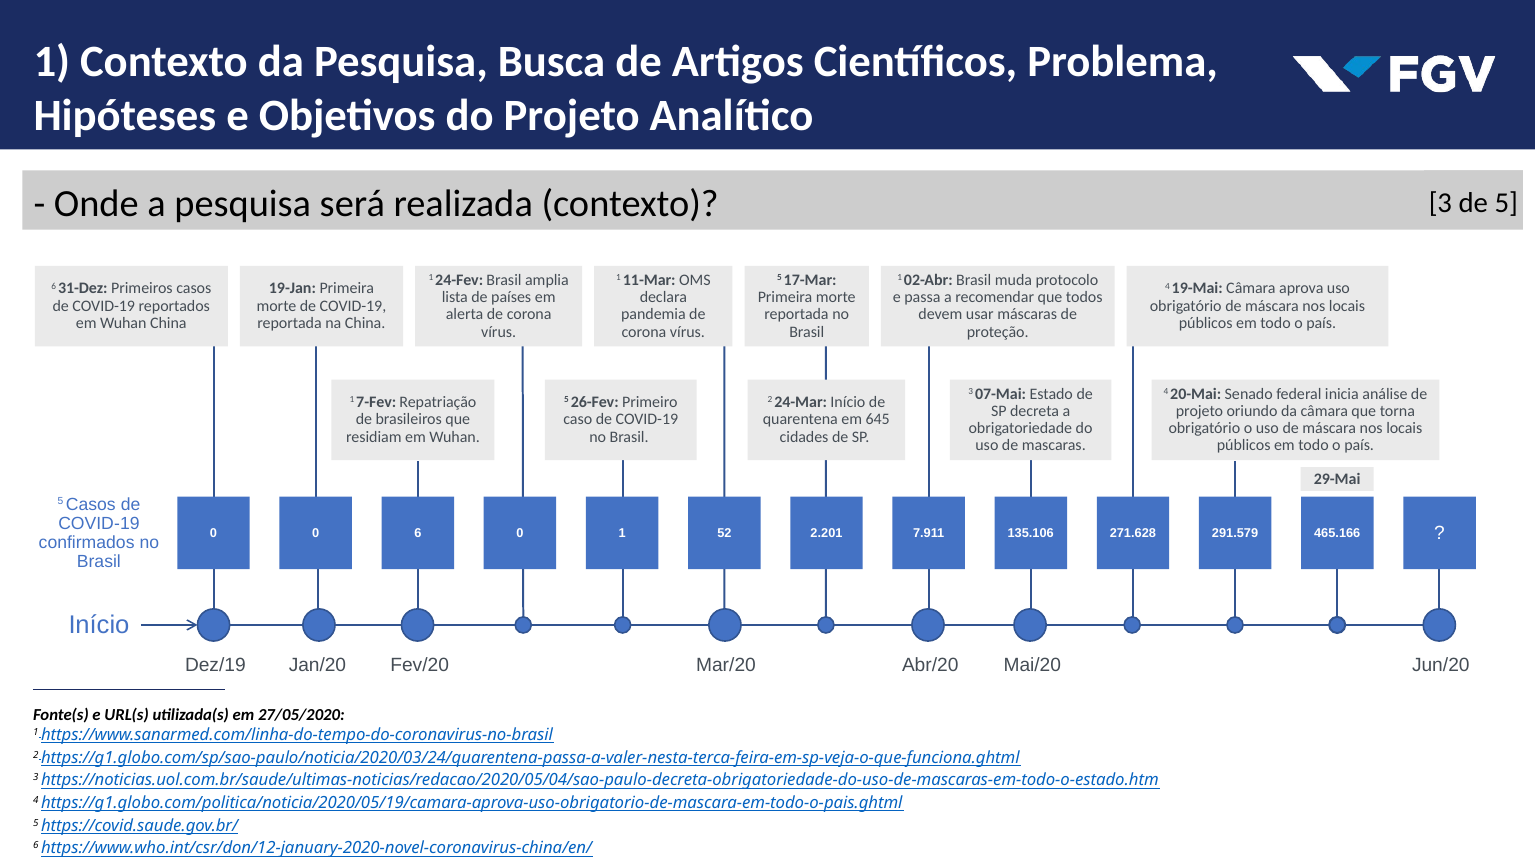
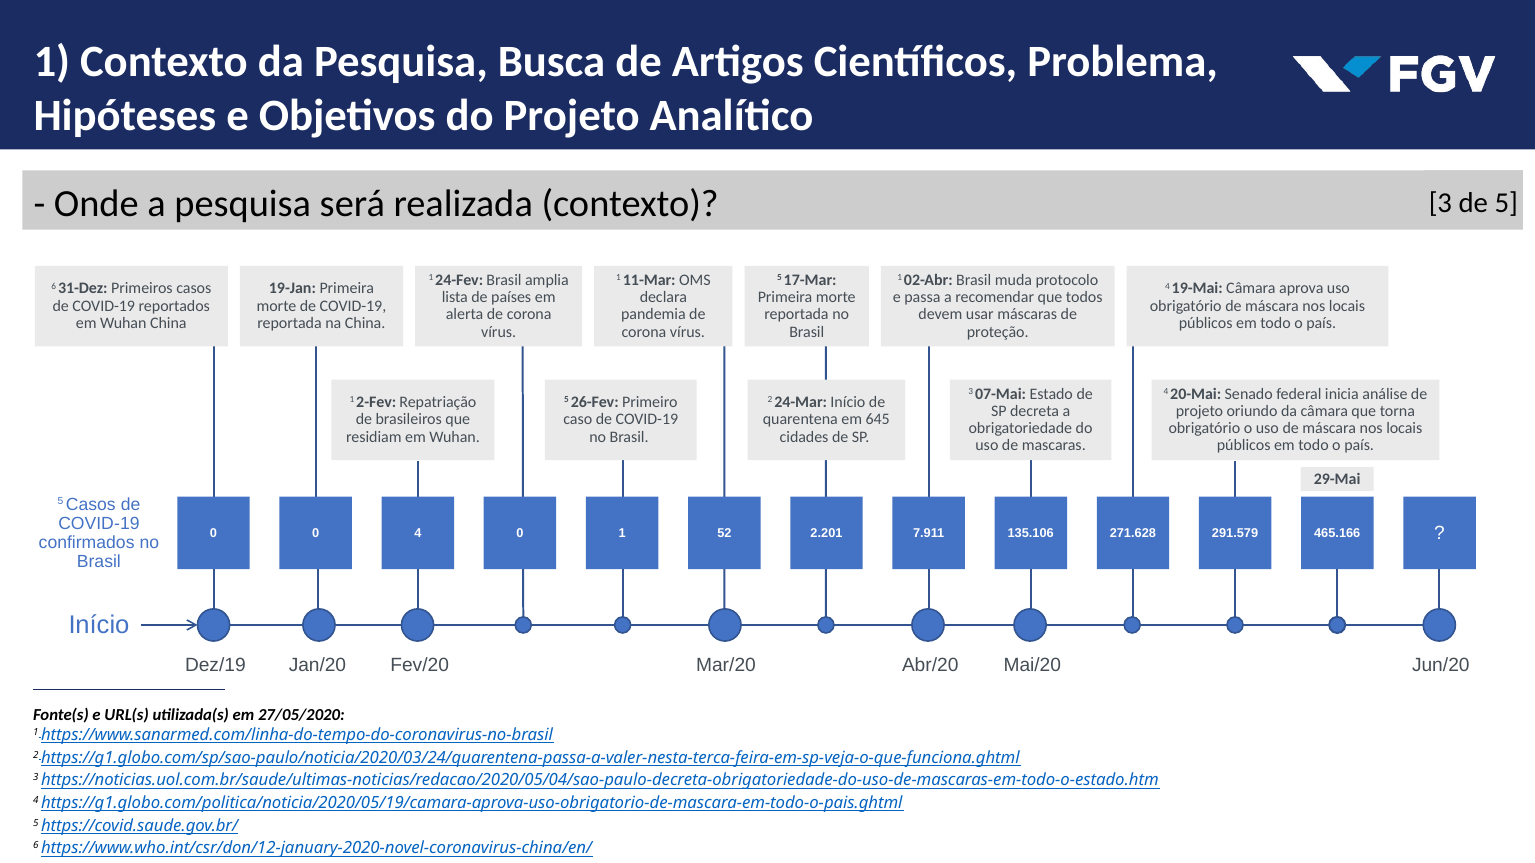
7-Fev: 7-Fev -> 2-Fev (376, 403)
0 6: 6 -> 4 (418, 533)
